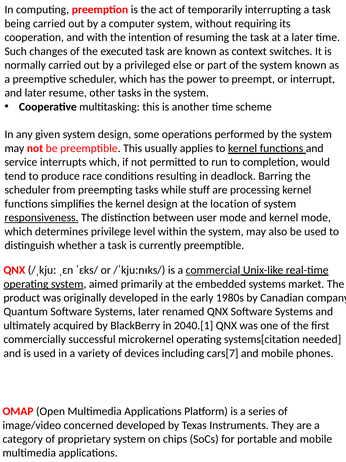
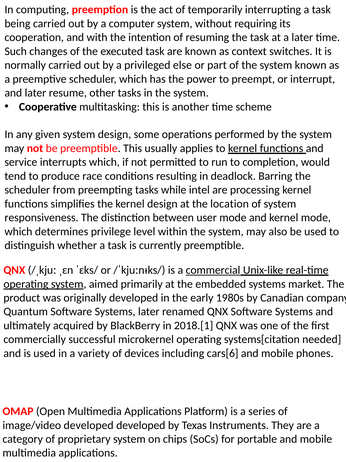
stuff: stuff -> intel (199, 190)
responsiveness underline: present -> none (42, 217)
2040.[1: 2040.[1 -> 2018.[1 (194, 325)
cars[7: cars[7 -> cars[6 (223, 353)
image/video concerned: concerned -> developed (89, 425)
